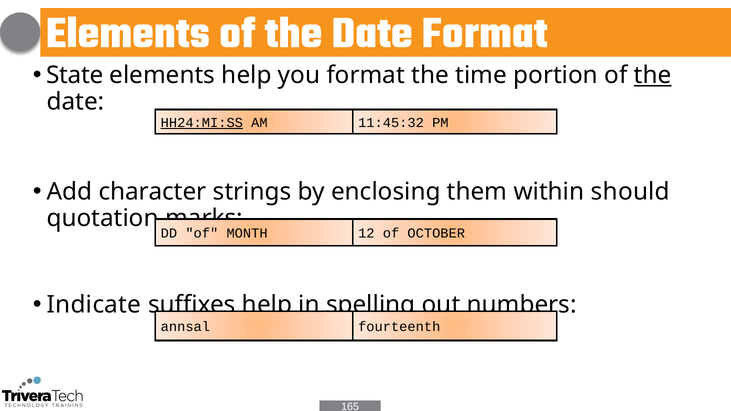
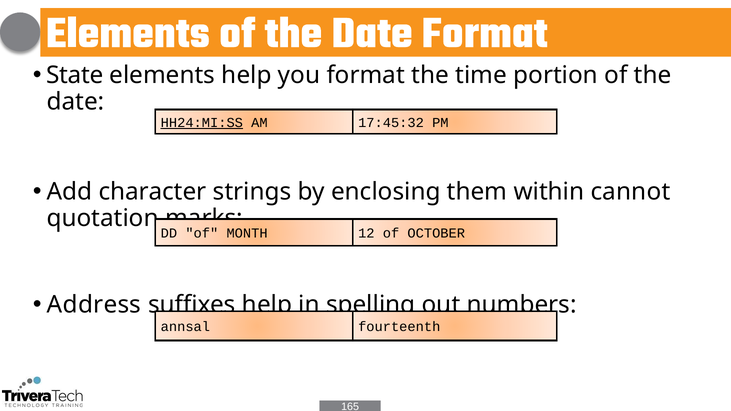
the underline: present -> none (653, 75)
11:45:32: 11:45:32 -> 17:45:32 (391, 123)
should: should -> cannot (630, 192)
Indicate: Indicate -> Address (94, 305)
